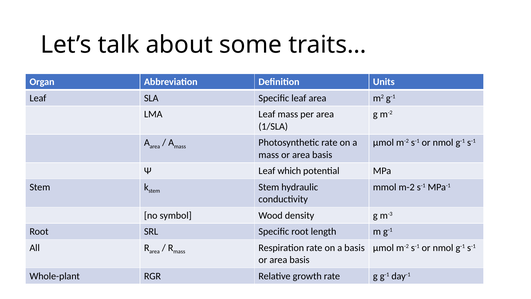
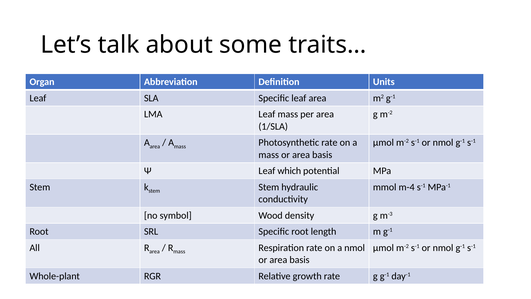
mmol m-2: m-2 -> m-4 (407, 187)
a basis: basis -> nmol (355, 247)
